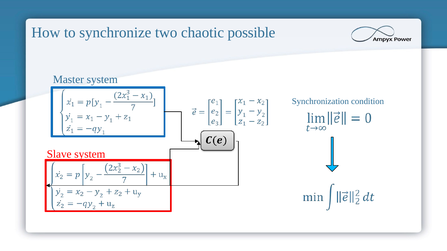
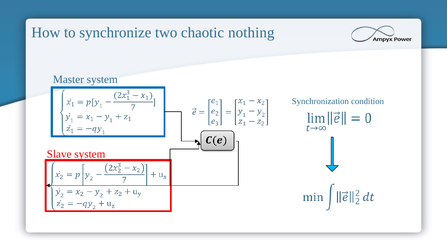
possible: possible -> nothing (251, 33)
